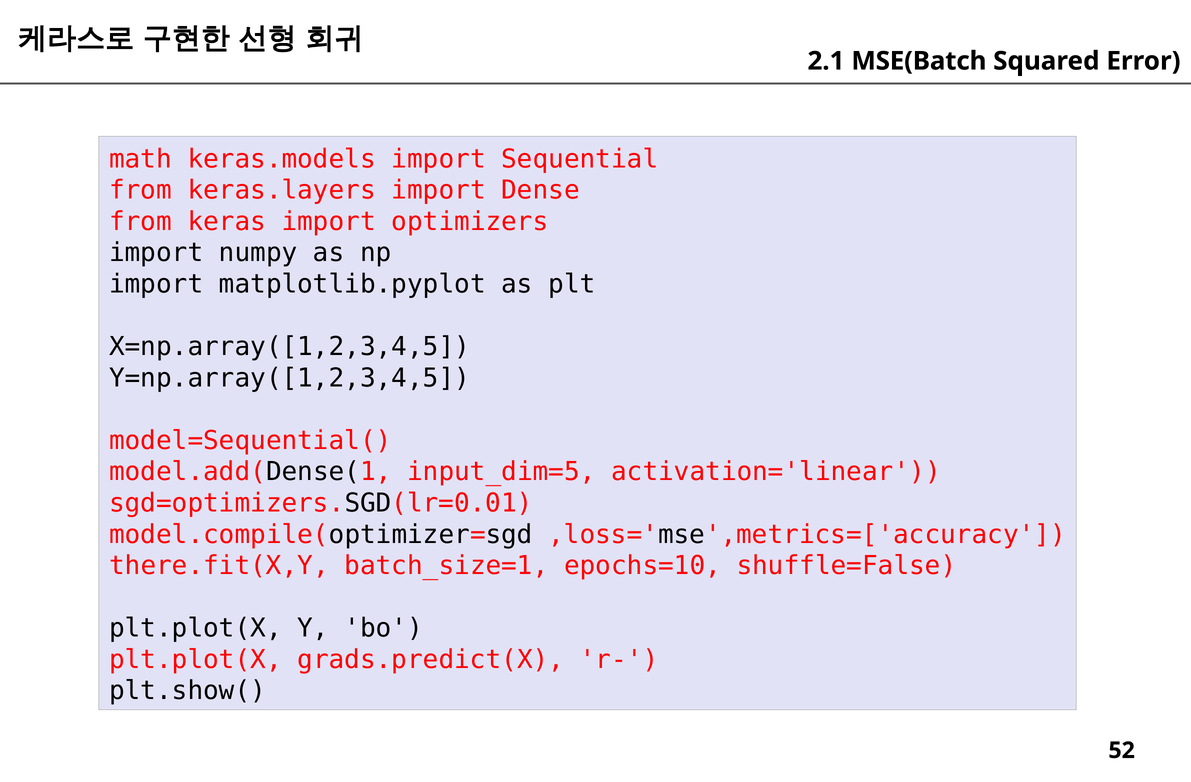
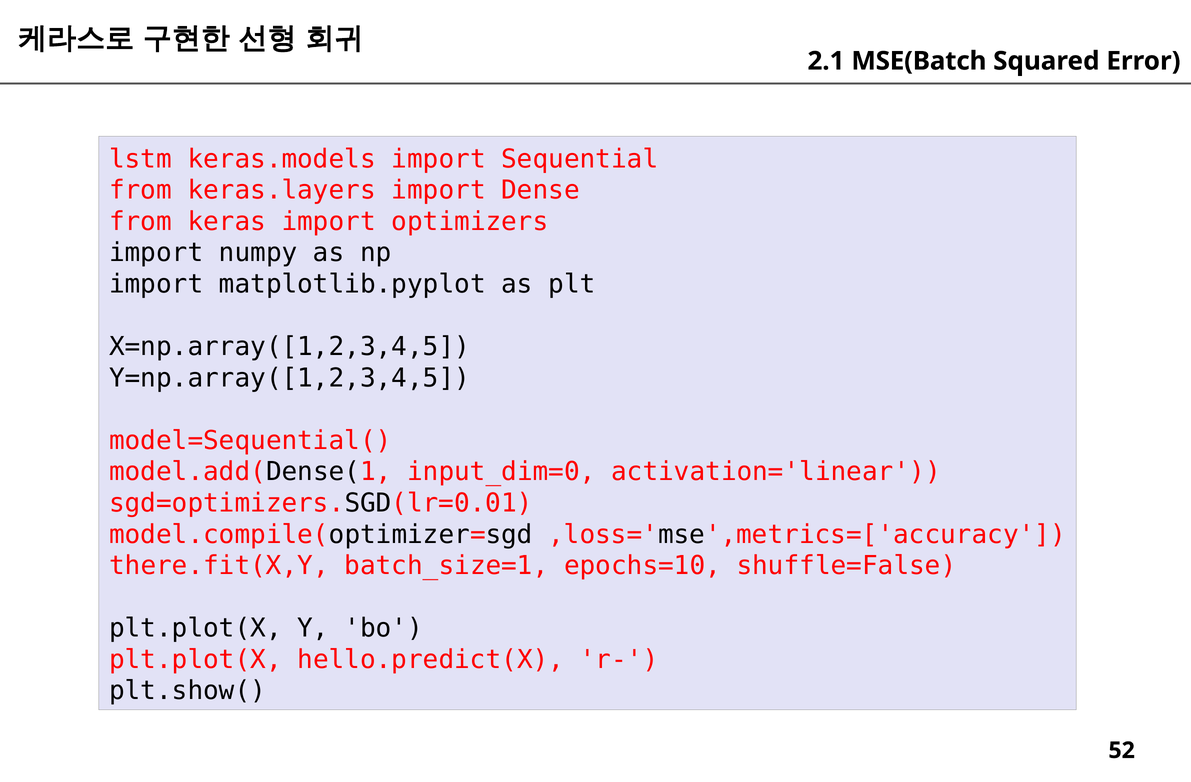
math: math -> lstm (140, 159)
input_dim=5: input_dim=5 -> input_dim=0 (501, 472)
grads.predict(X: grads.predict(X -> hello.predict(X (431, 660)
